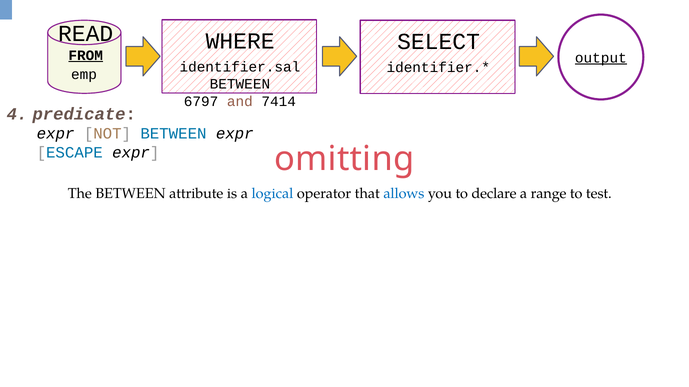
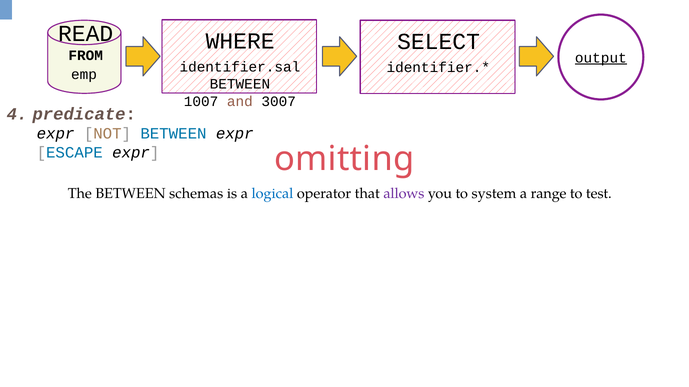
FROM underline: present -> none (86, 56)
6797: 6797 -> 1007 (201, 102)
7414: 7414 -> 3007 (279, 102)
attribute: attribute -> schemas (196, 194)
allows colour: blue -> purple (404, 194)
declare: declare -> system (494, 194)
